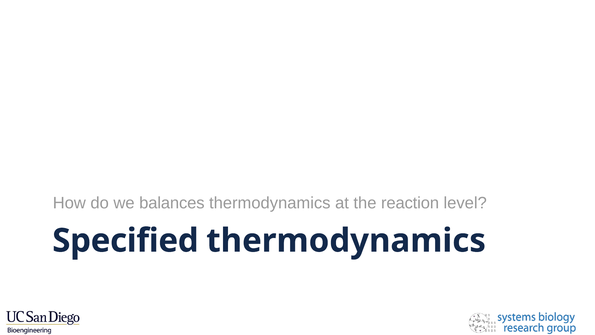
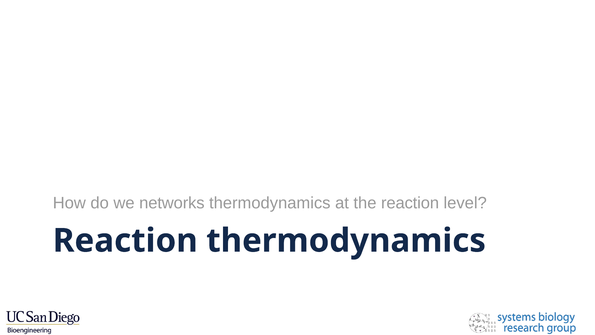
balances: balances -> networks (172, 203)
Specified: Specified -> Reaction (125, 241)
